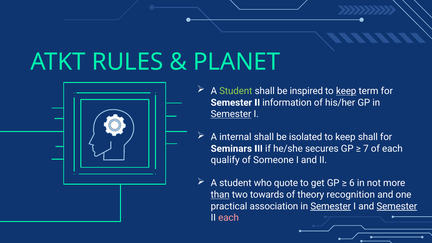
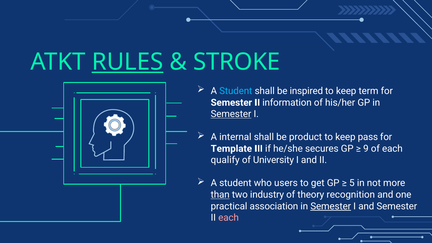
RULES underline: none -> present (128, 62)
PLANET: PLANET -> STROKE (237, 62)
Student colour: light green -> light blue (236, 91)
keep underline: present -> none (346, 91)
isolated: isolated -> product (306, 137)
keep shall: shall -> pass (368, 137)
Seminars: Seminars -> Template (231, 149)
7: 7 -> 9 (366, 149)
Someone: Someone -> University (274, 160)
quote: quote -> users (286, 183)
6: 6 -> 5 (352, 183)
towards: towards -> industry (267, 195)
Semester underline: present -> none (397, 206)
